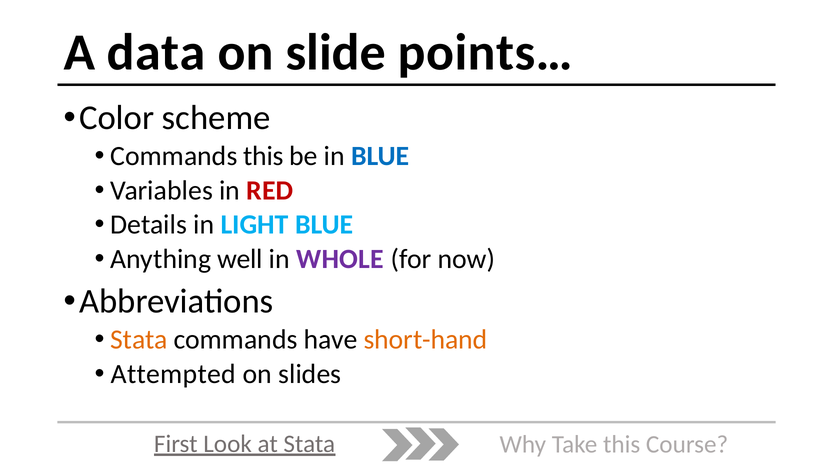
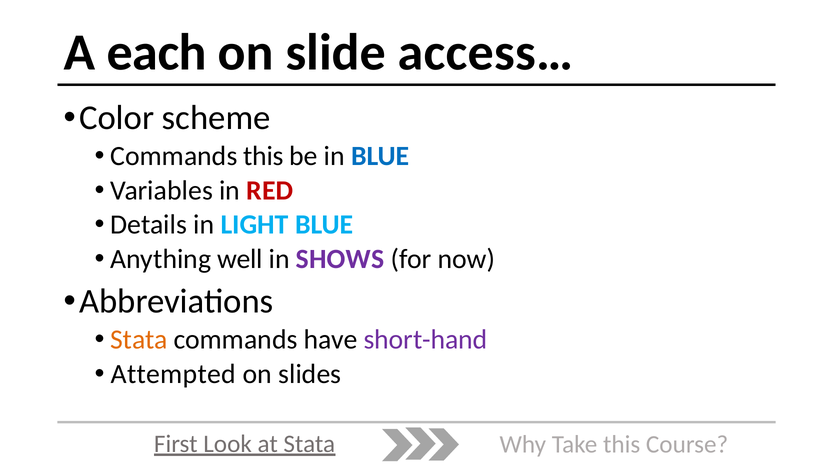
data: data -> each (157, 52)
points…: points… -> access… (485, 52)
WHOLE: WHOLE -> SHOWS (340, 259)
short-hand colour: orange -> purple (426, 339)
